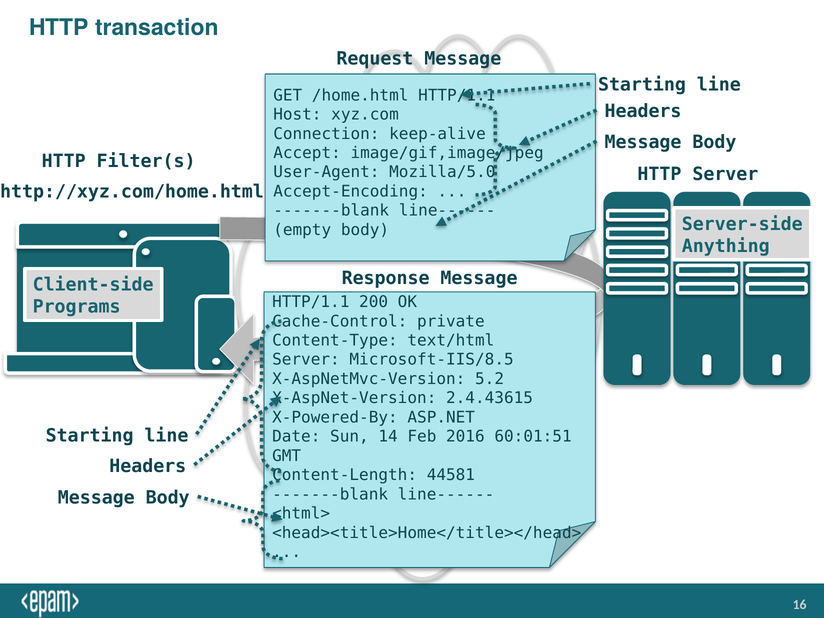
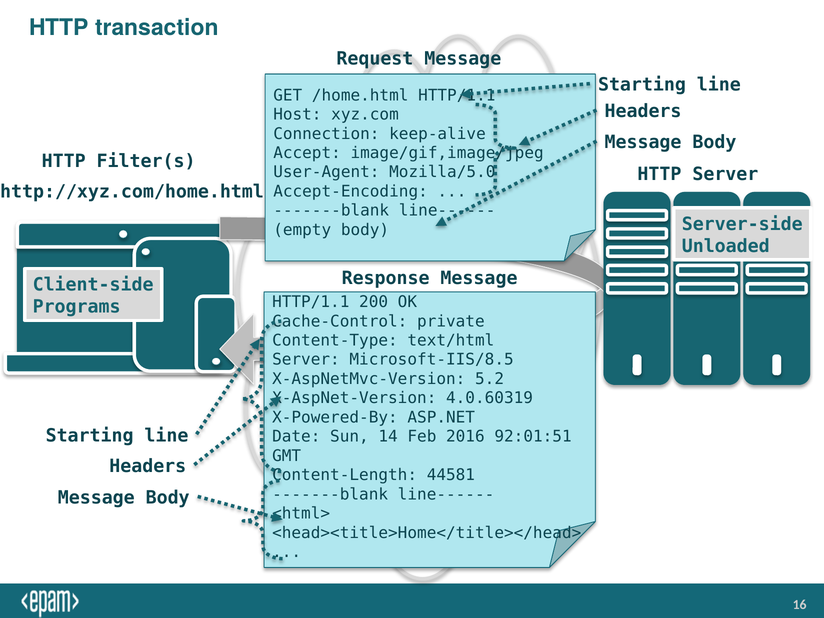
Anything: Anything -> Unloaded (726, 246)
2.4.43615: 2.4.43615 -> 4.0.60319 (489, 398)
60:01:51: 60:01:51 -> 92:01:51 (533, 437)
